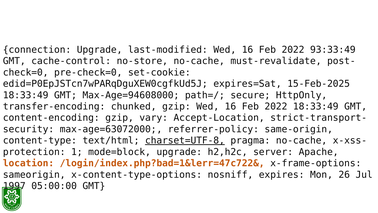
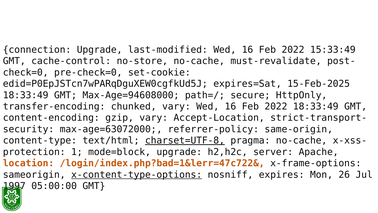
93:33:49: 93:33:49 -> 15:33:49 (333, 50)
chunked gzip: gzip -> vary (176, 106)
x-content-type-options underline: none -> present (137, 174)
